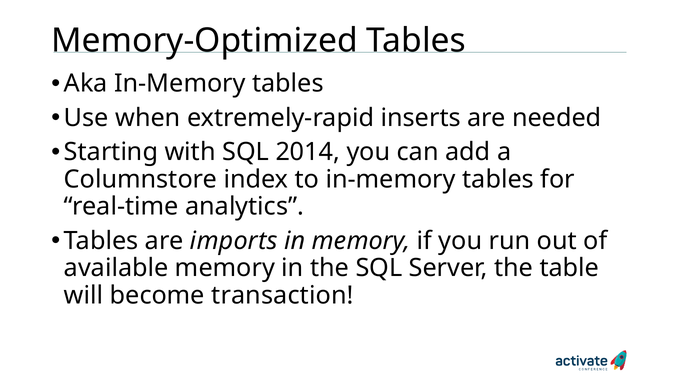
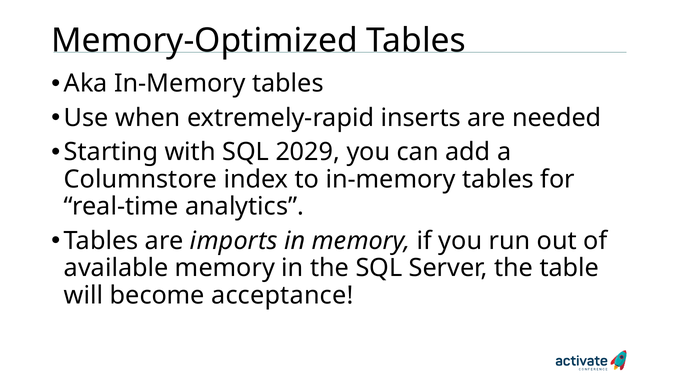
2014: 2014 -> 2029 (308, 152)
transaction: transaction -> acceptance (282, 296)
